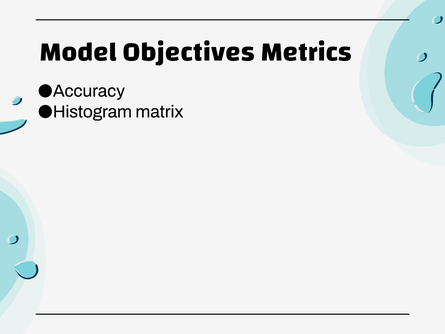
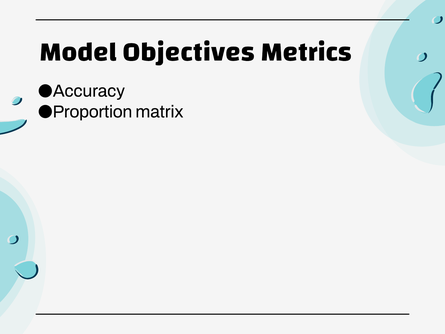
Histogram: Histogram -> Proportion (92, 112)
